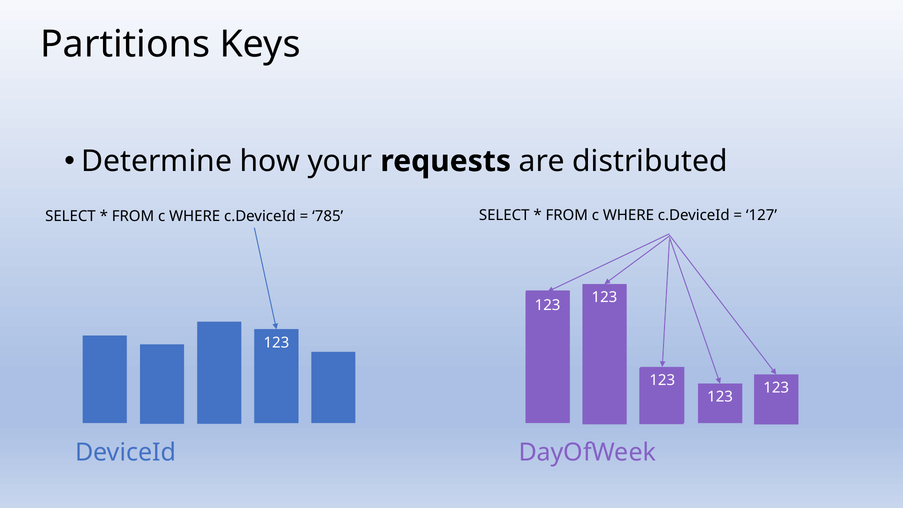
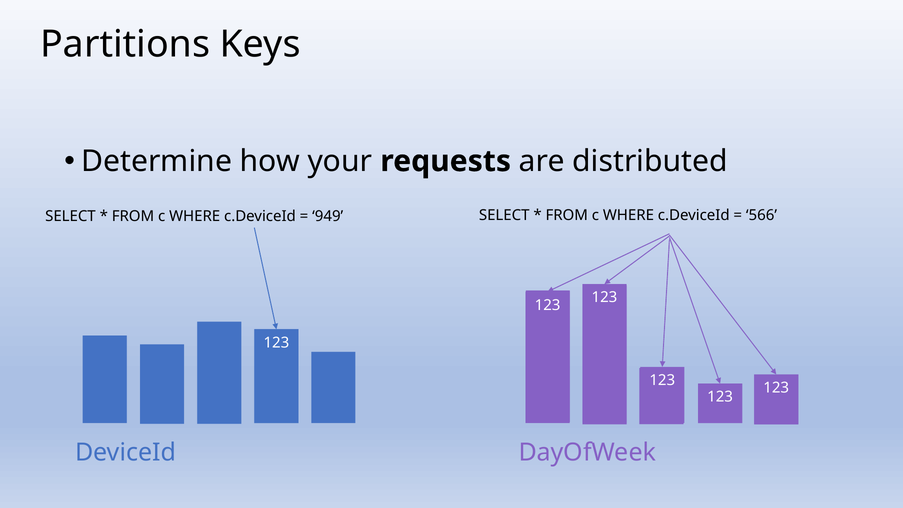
785: 785 -> 949 (328, 216)
127: 127 -> 566 (761, 215)
